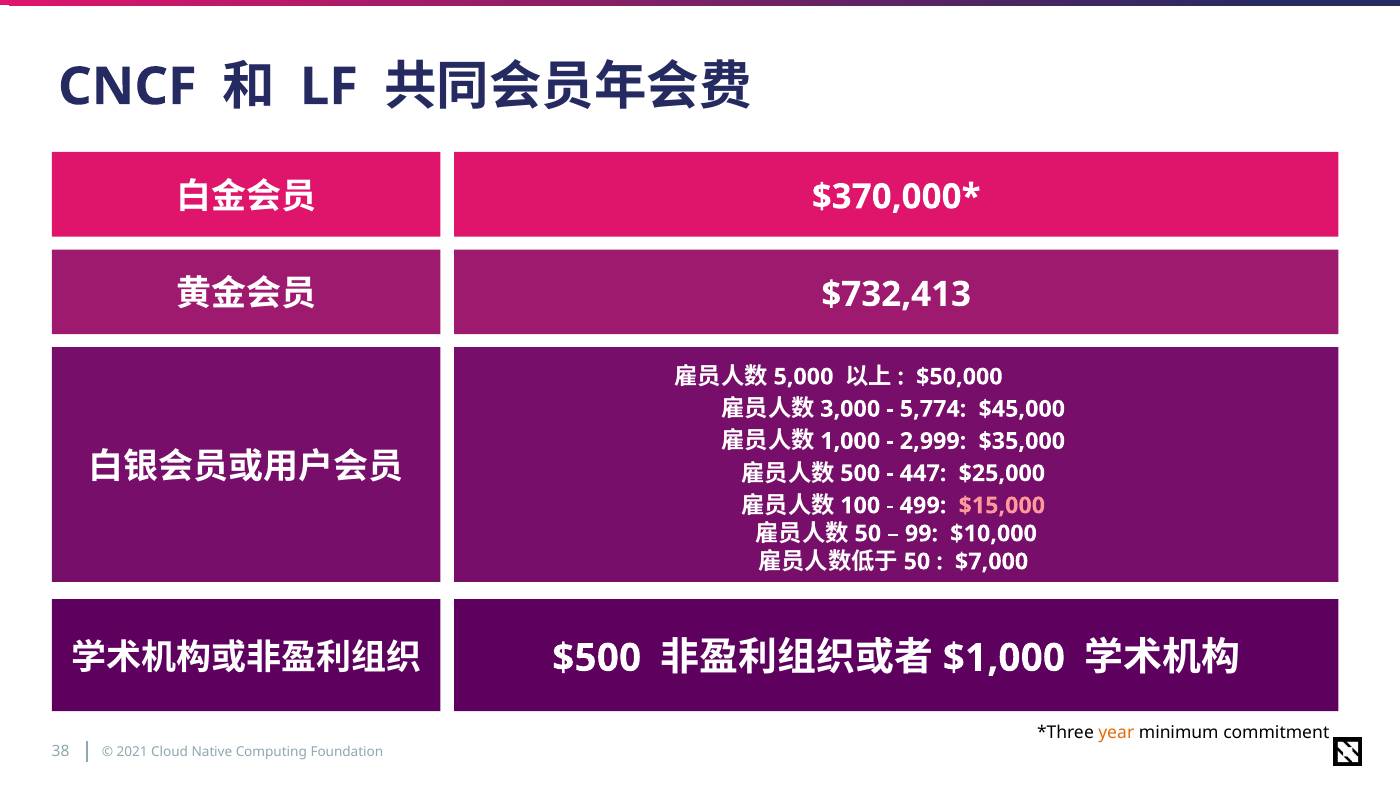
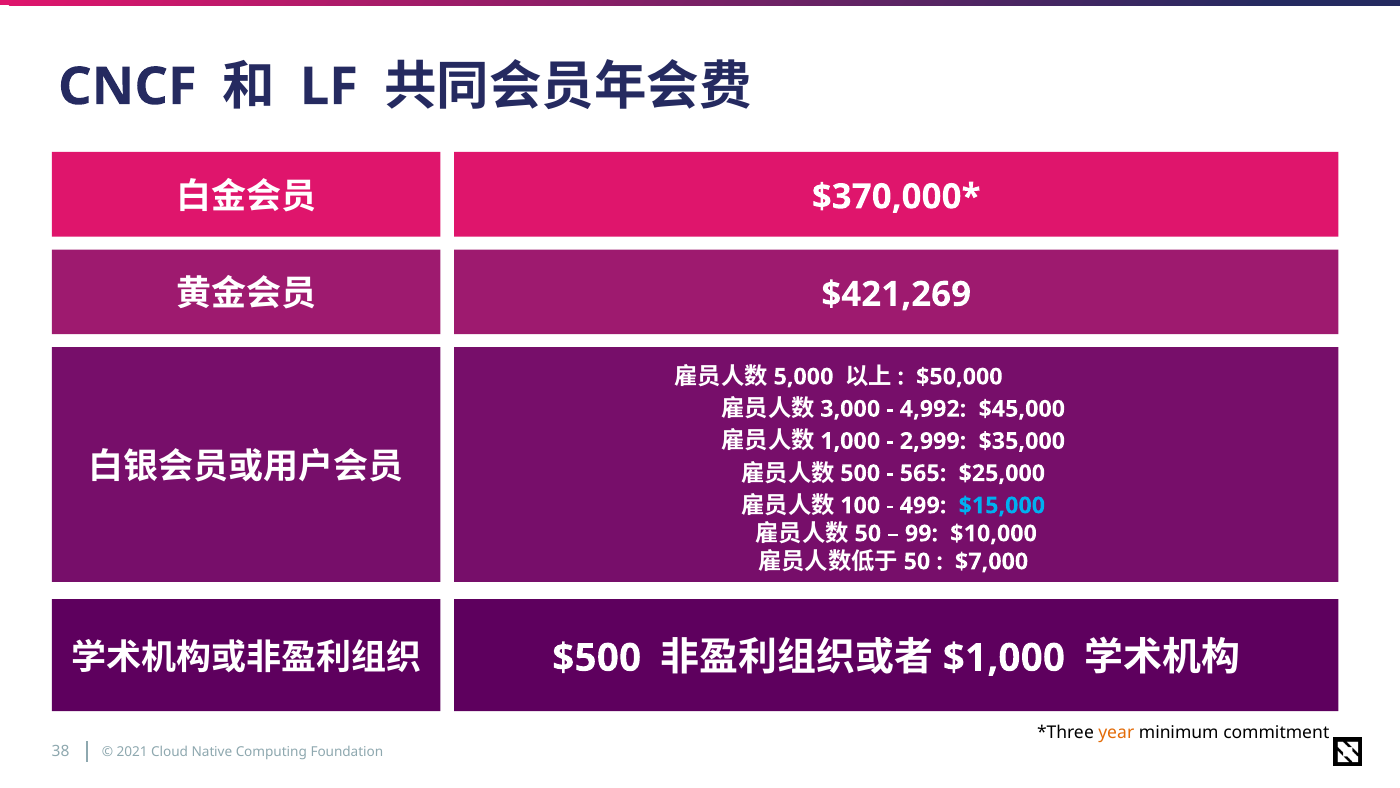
$732,413: $732,413 -> $421,269 (896, 294)
5,774: 5,774 -> 4,992 (933, 409)
447: 447 -> 565 (923, 473)
$15,000 colour: pink -> light blue (1002, 505)
